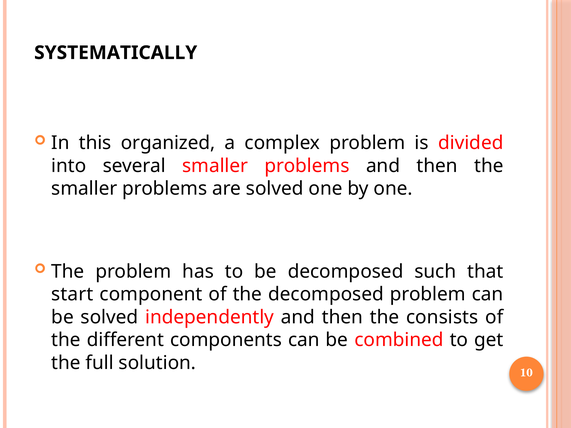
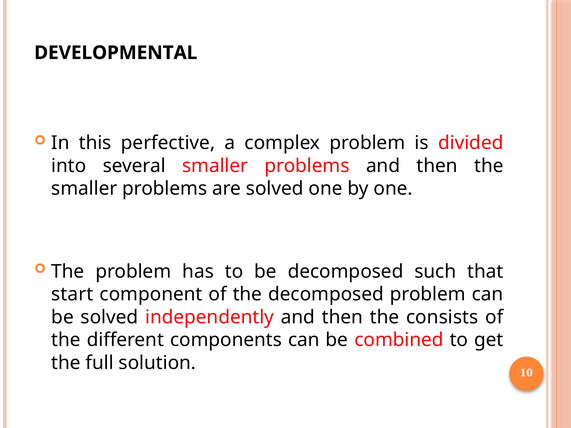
SYSTEMATICALLY: SYSTEMATICALLY -> DEVELOPMENTAL (116, 53)
organized: organized -> perfective (168, 143)
